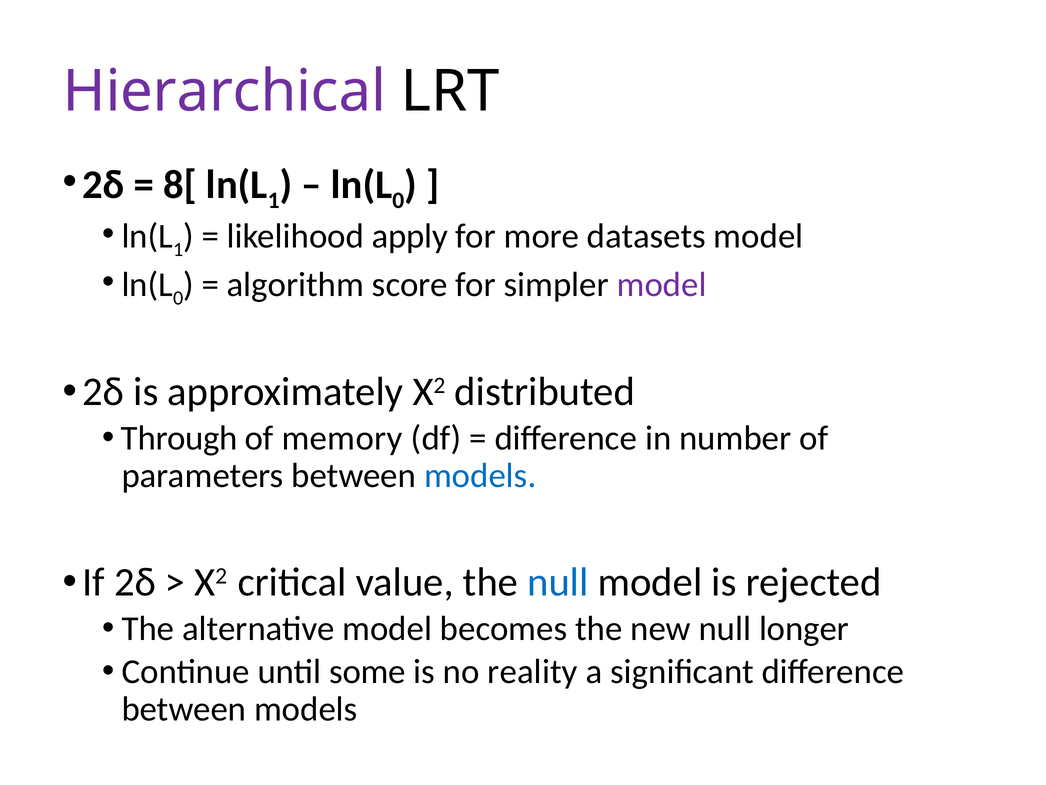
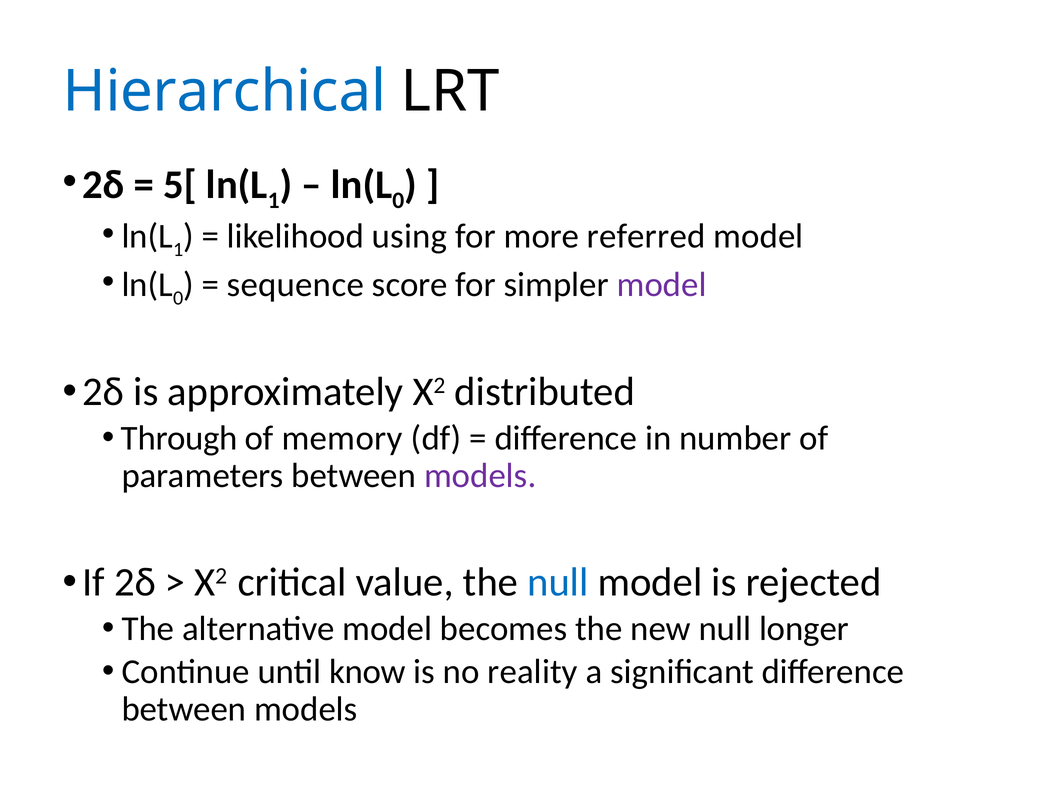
Hierarchical colour: purple -> blue (224, 91)
8[: 8[ -> 5[ (180, 184)
apply: apply -> using (410, 236)
datasets: datasets -> referred (646, 236)
algorithm: algorithm -> sequence (295, 284)
models colour: blue -> purple (480, 476)
some: some -> know (368, 671)
